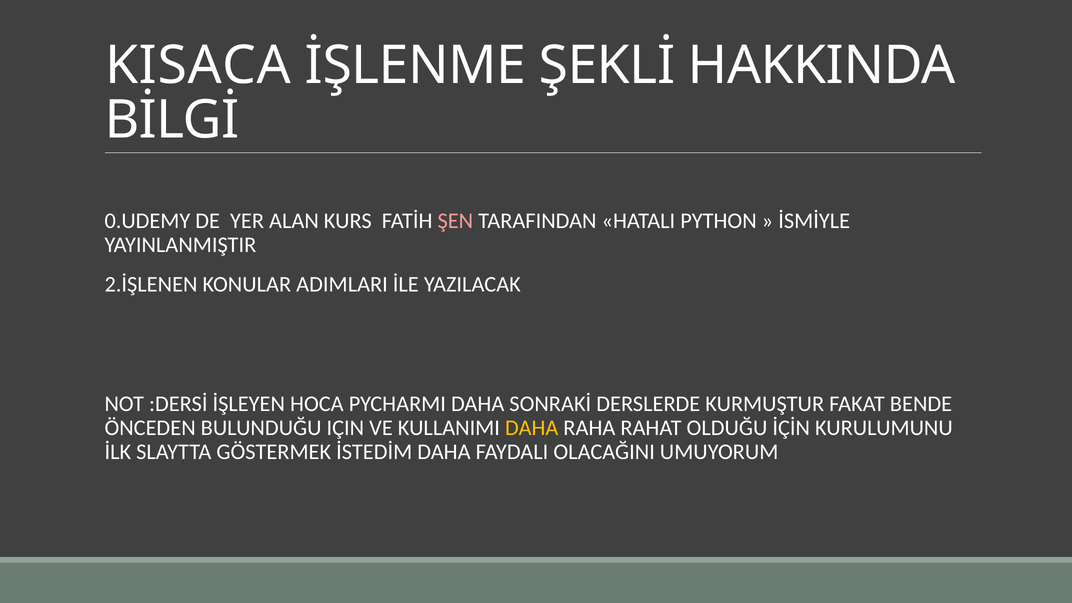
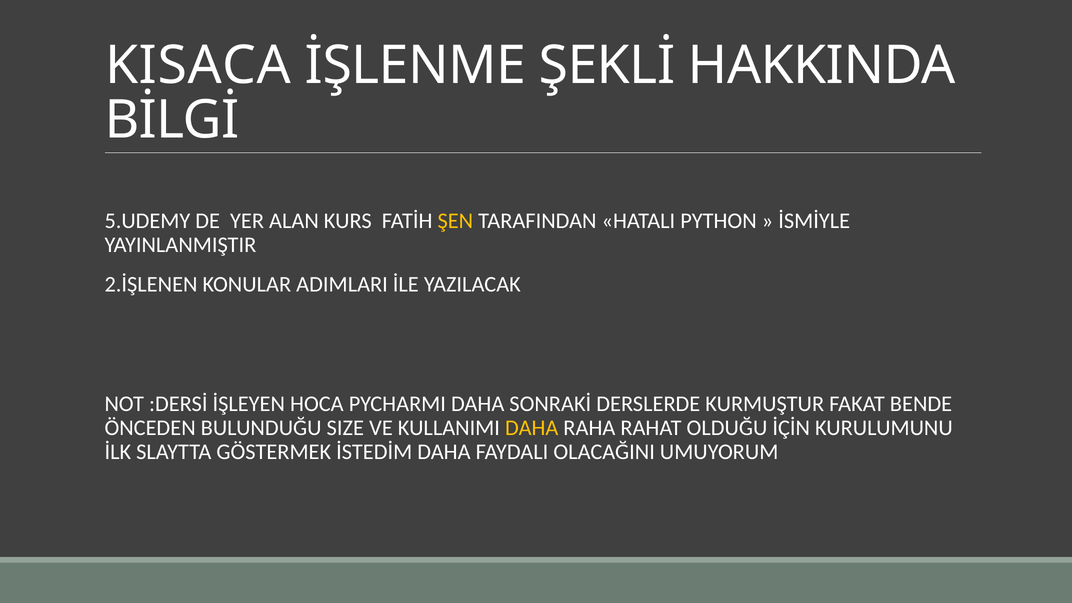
0.UDEMY: 0.UDEMY -> 5.UDEMY (147, 221)
ŞEN colour: pink -> yellow (455, 221)
IÇIN: IÇIN -> SIZE (345, 428)
